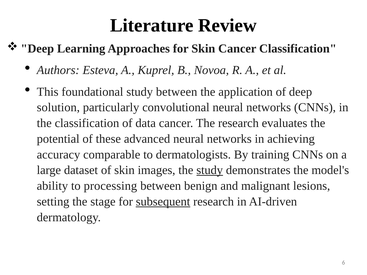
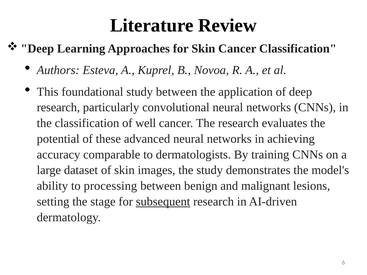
solution: solution -> research (58, 108)
data: data -> well (146, 123)
study underline: present -> none (210, 170)
